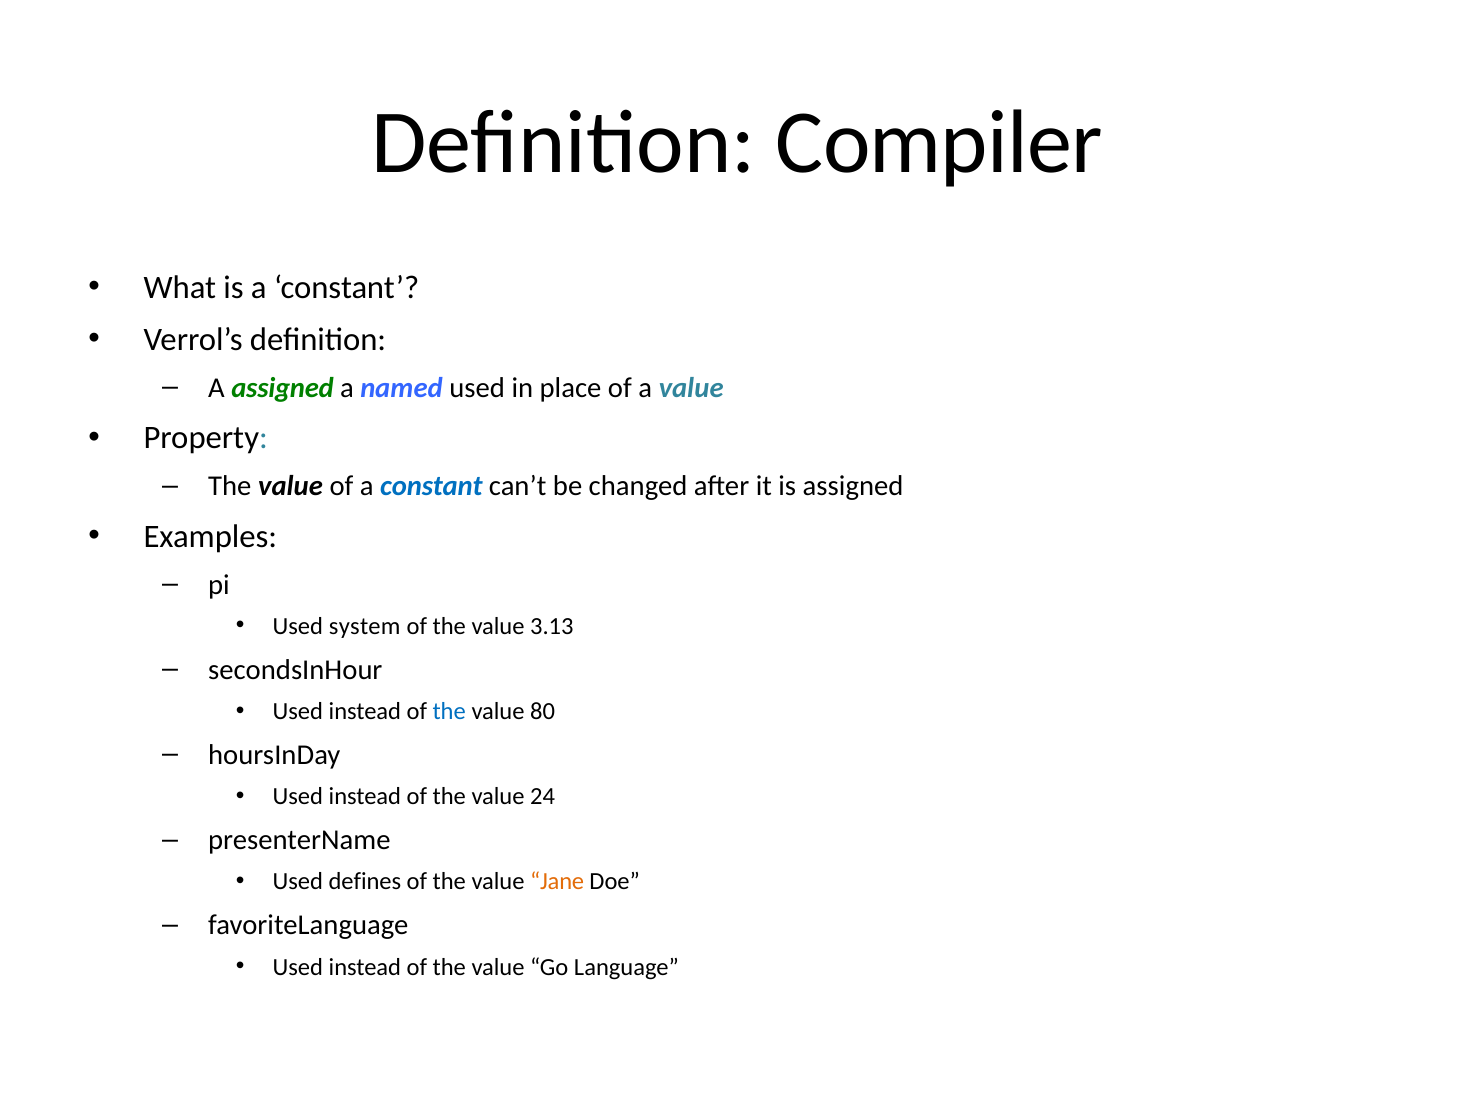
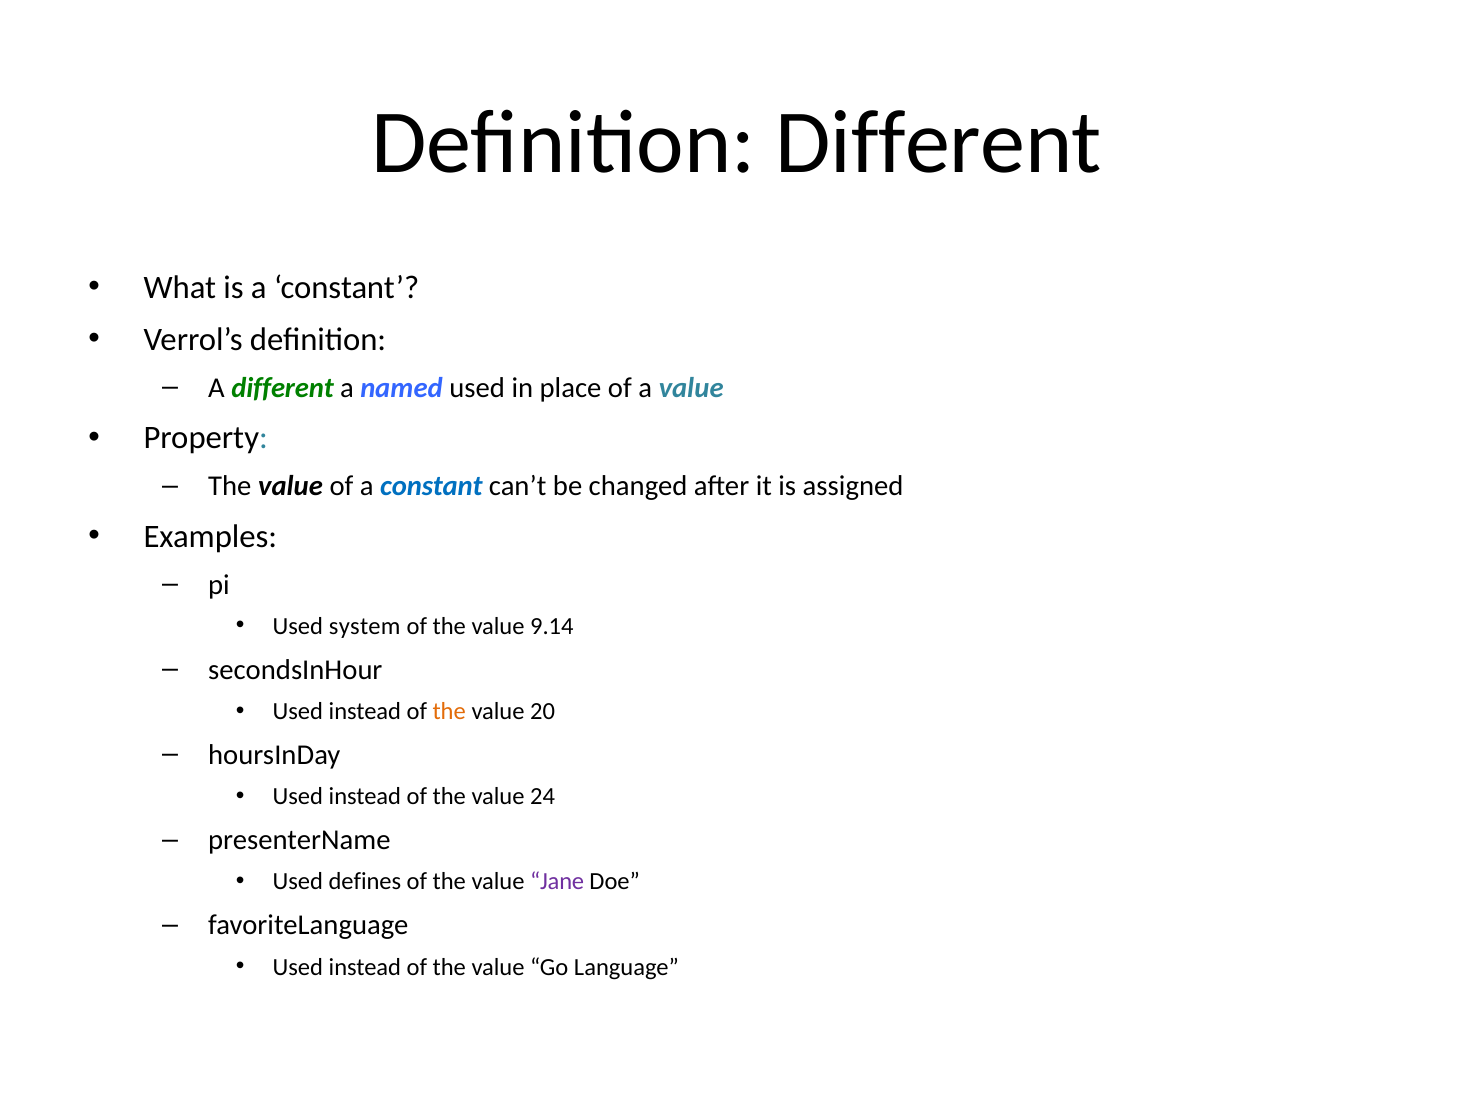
Definition Compiler: Compiler -> Different (939, 143)
A assigned: assigned -> different (283, 388)
3.13: 3.13 -> 9.14 (552, 626)
the colour: blue -> orange (449, 711)
80: 80 -> 20 (543, 711)
Jane colour: orange -> purple (557, 881)
